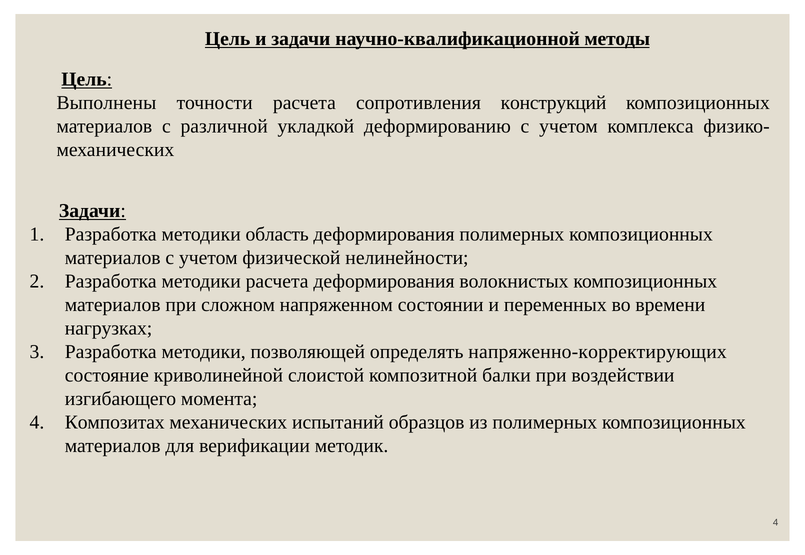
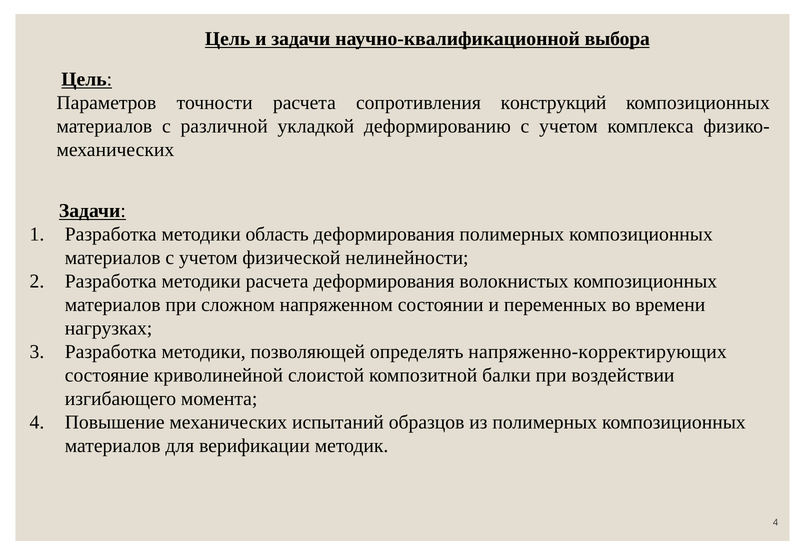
методы: методы -> выбора (617, 39)
Выполнены: Выполнены -> Параметров (106, 103)
Композитах: Композитах -> Повышение (115, 422)
